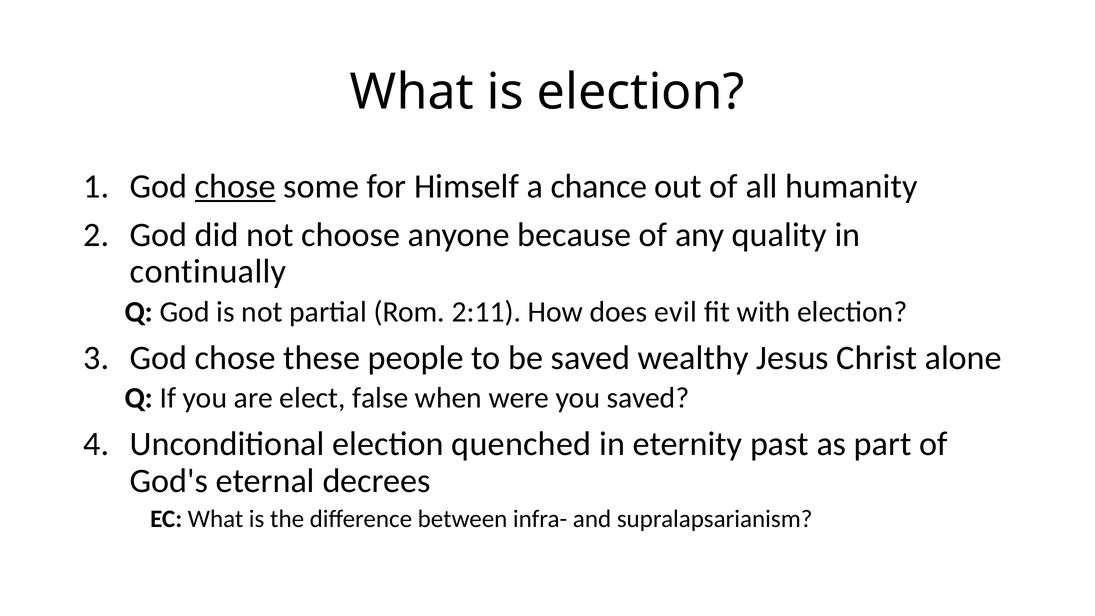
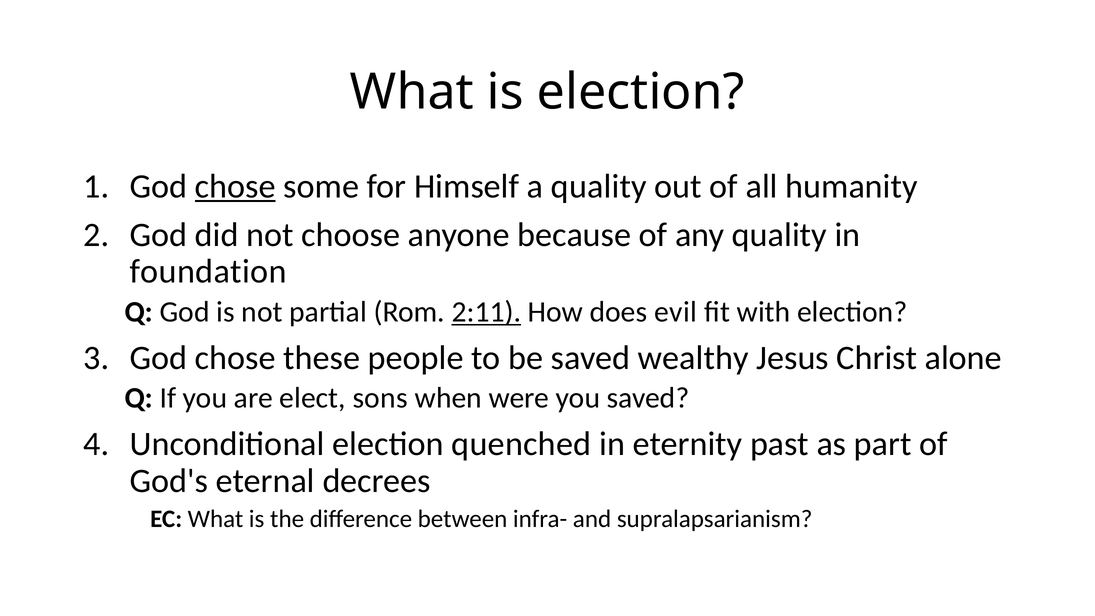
a chance: chance -> quality (599, 186)
continually: continually -> foundation (208, 272)
2:11 underline: none -> present (486, 312)
false: false -> sons (380, 398)
